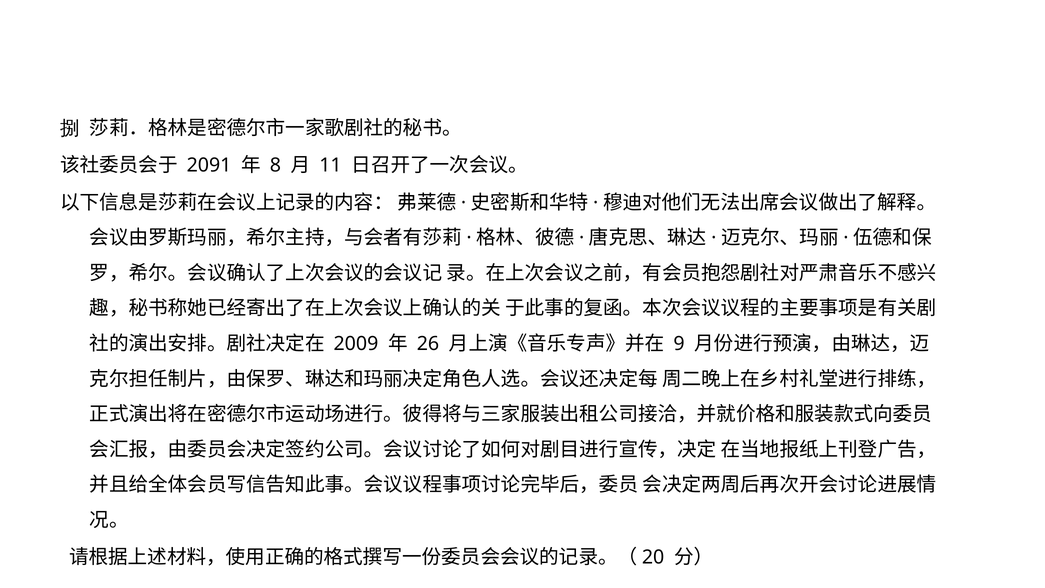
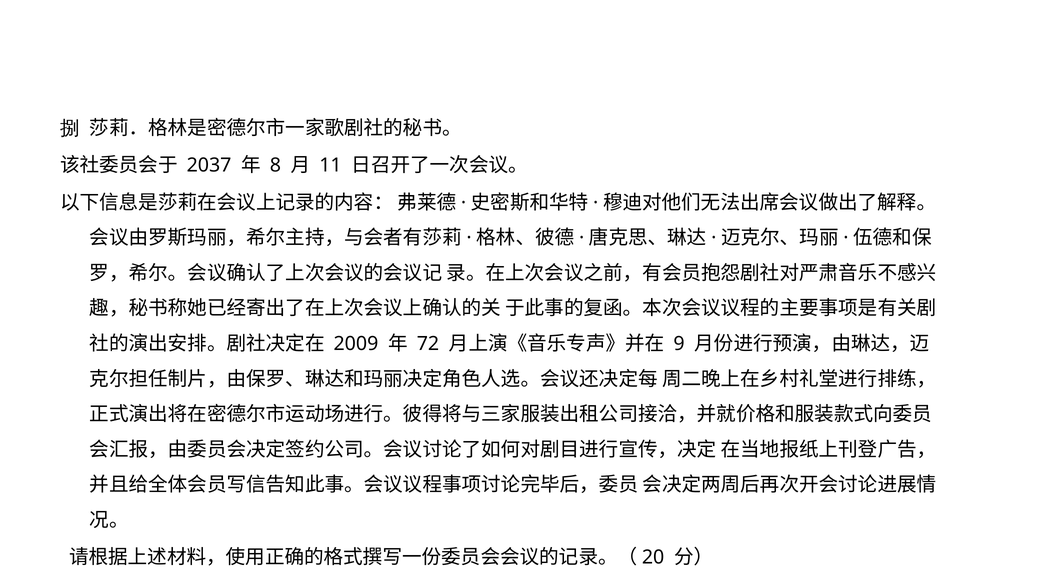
2091: 2091 -> 2037 (209, 165)
26: 26 -> 72 (428, 344)
